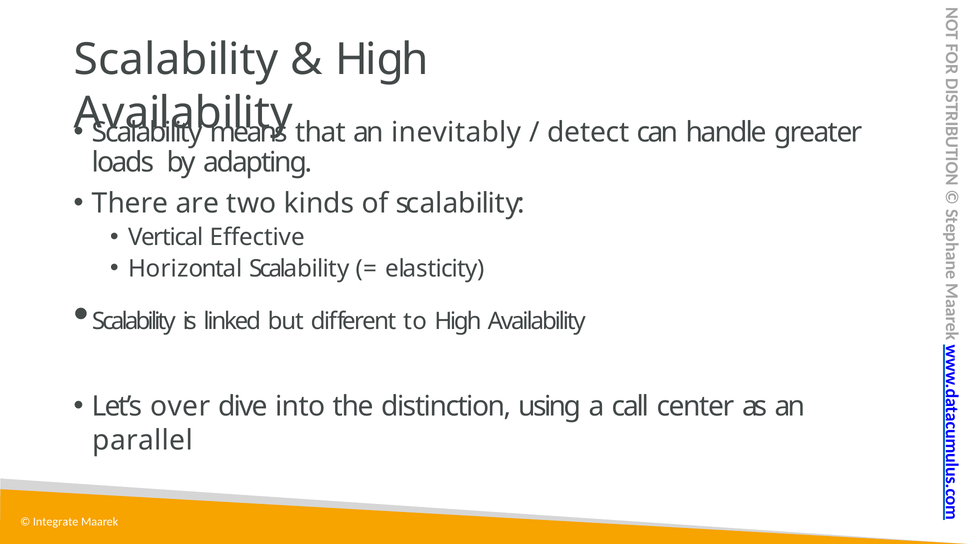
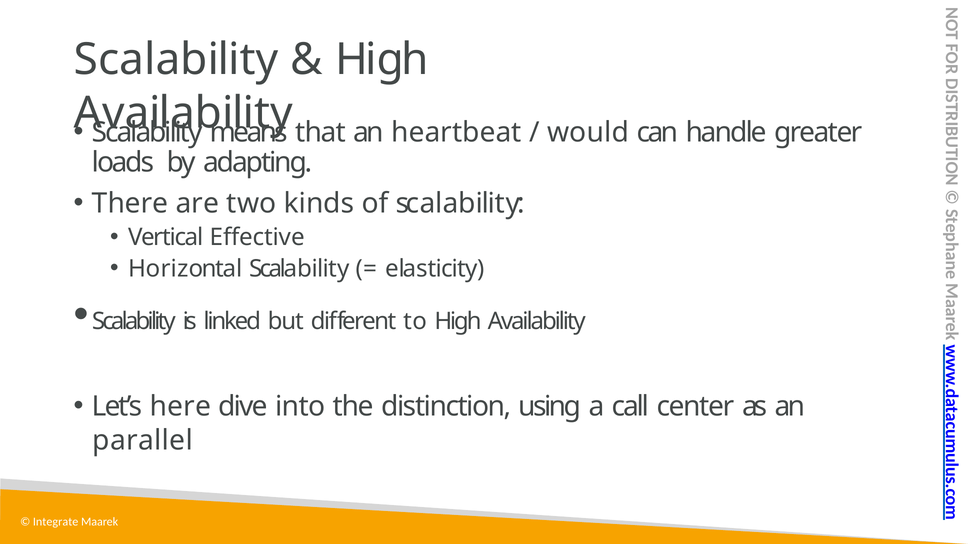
inevitably: inevitably -> heartbeat (456, 133)
detect: detect -> would (588, 133)
over: over -> here (180, 407)
